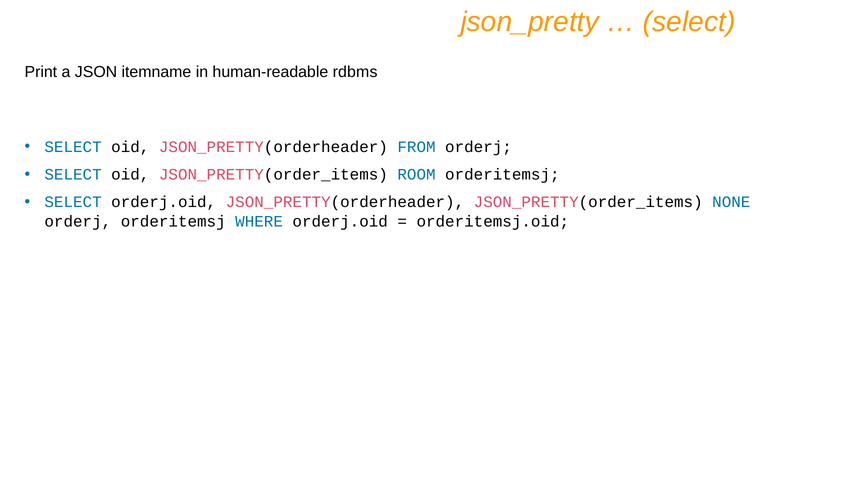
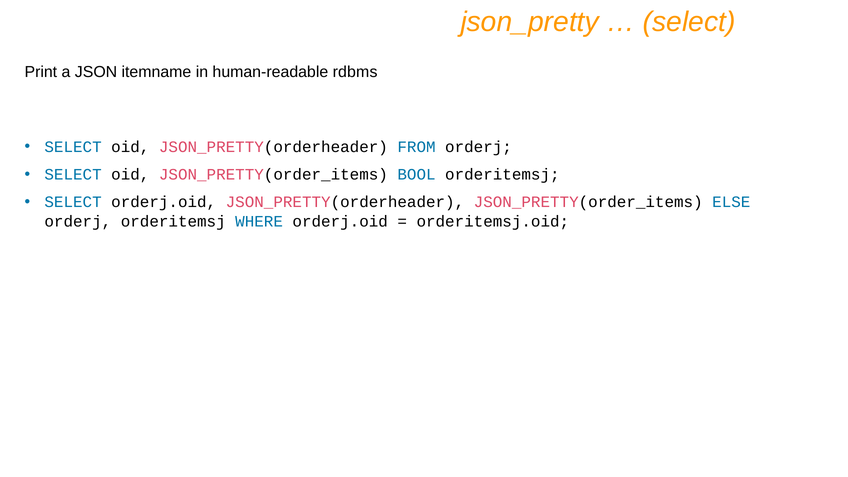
ROOM: ROOM -> BOOL (417, 175)
NONE: NONE -> ELSE (731, 202)
